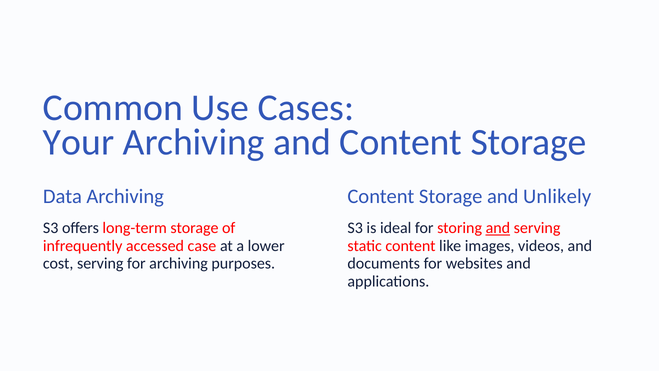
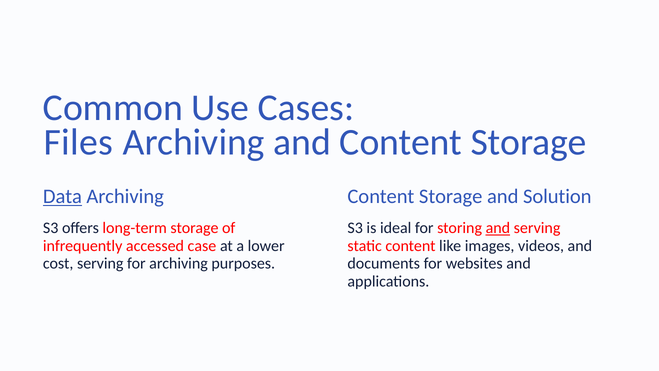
Your: Your -> Files (78, 142)
Data underline: none -> present (62, 197)
Unlikely: Unlikely -> Solution (557, 197)
